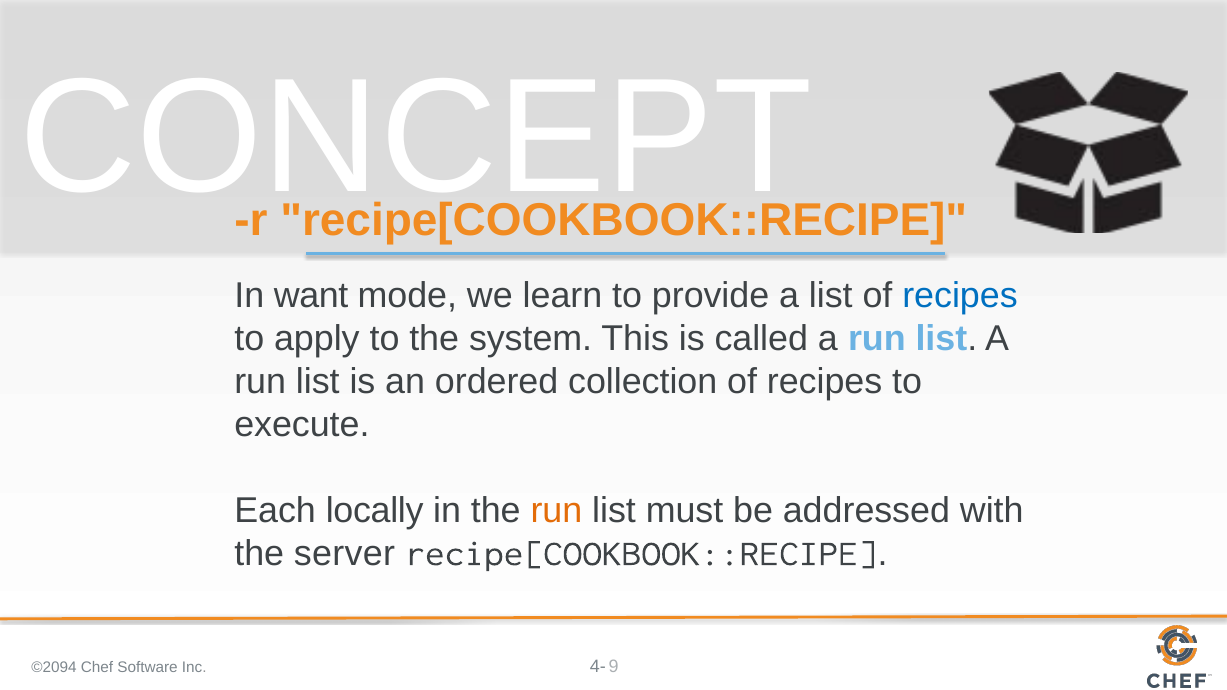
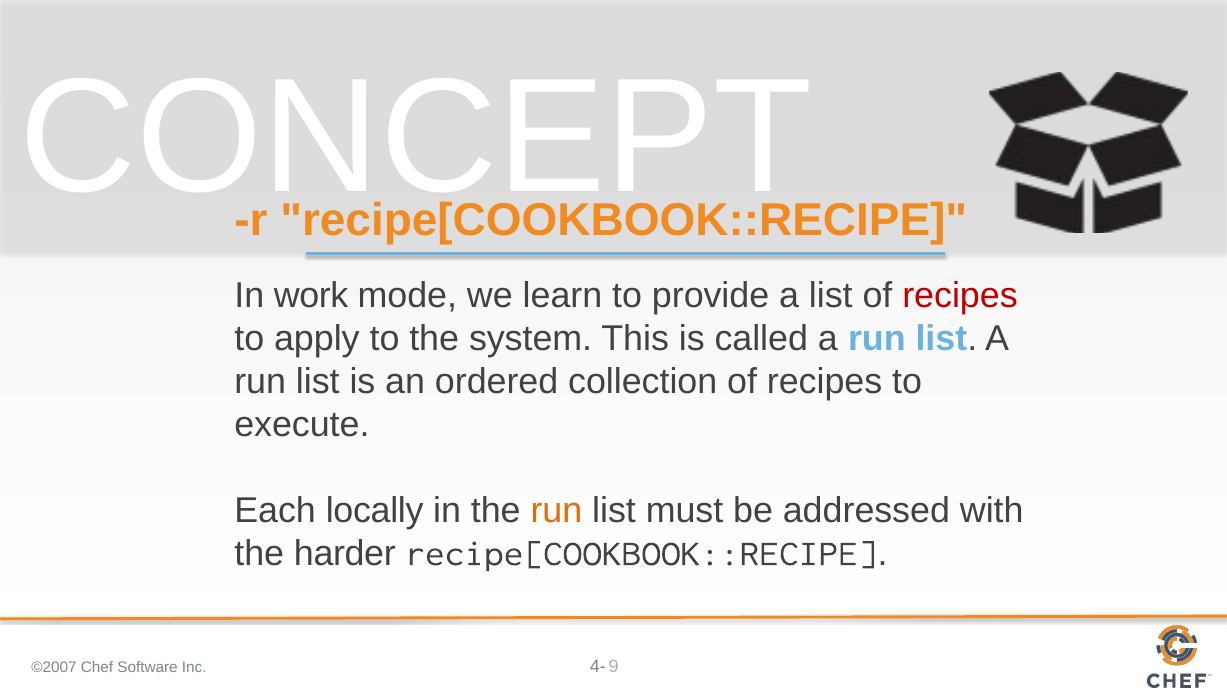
want: want -> work (311, 296)
recipes colour: blue -> red (960, 296)
server: server -> harder (345, 553)
©2094: ©2094 -> ©2007 (54, 668)
